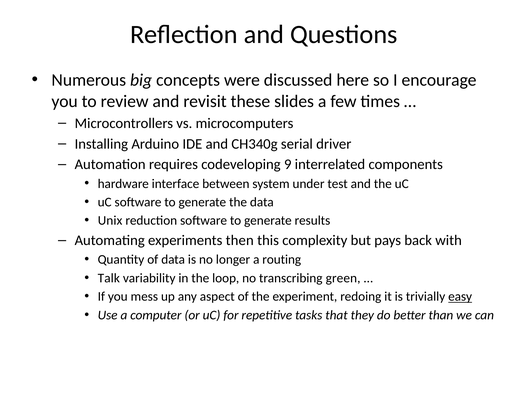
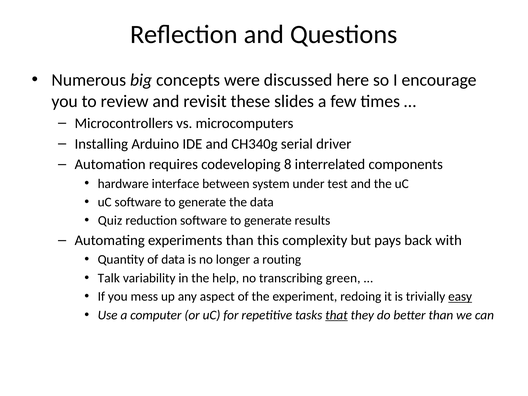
9: 9 -> 8 (288, 164)
Unix: Unix -> Quiz (110, 221)
experiments then: then -> than (240, 240)
loop: loop -> help (226, 278)
that underline: none -> present (336, 315)
